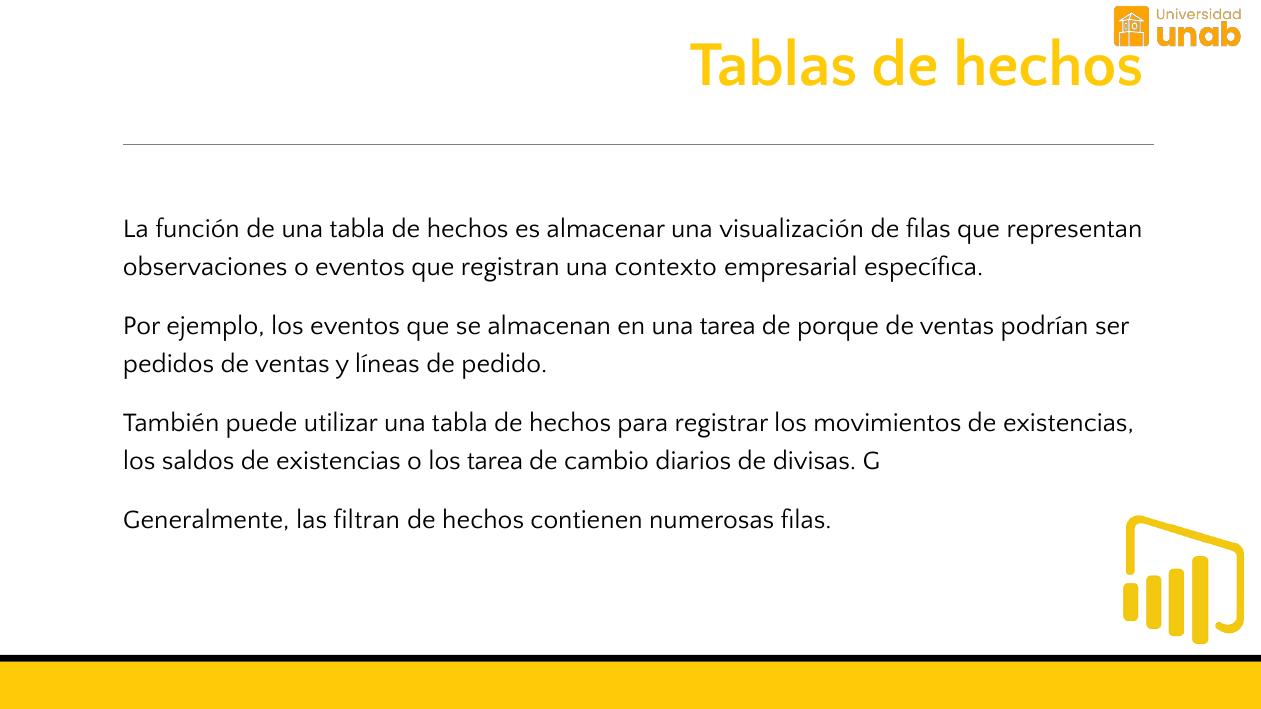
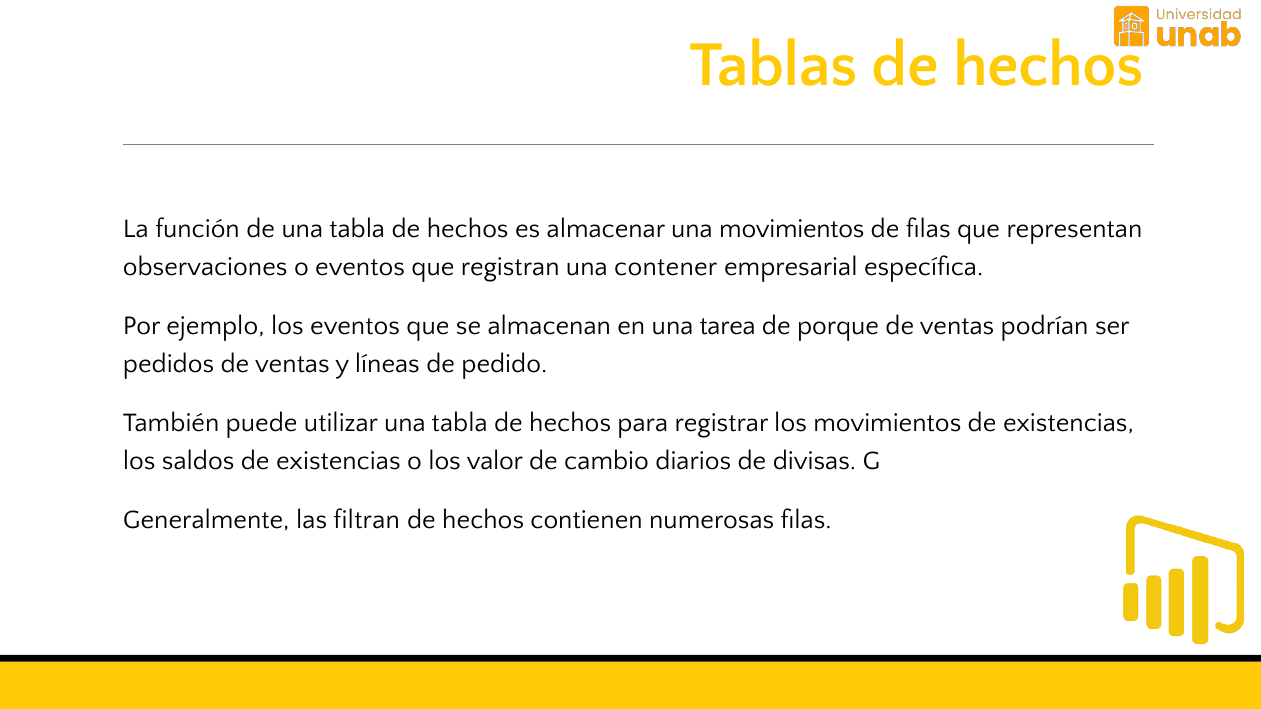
una visualización: visualización -> movimientos (792, 229)
contexto: contexto -> contener (666, 267)
los tarea: tarea -> valor (495, 461)
